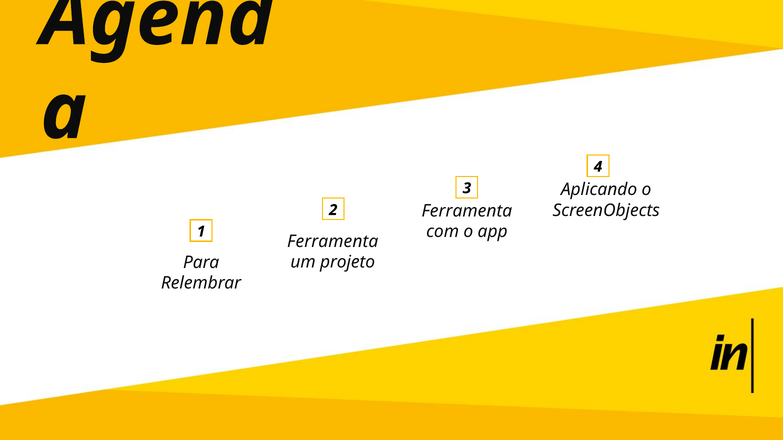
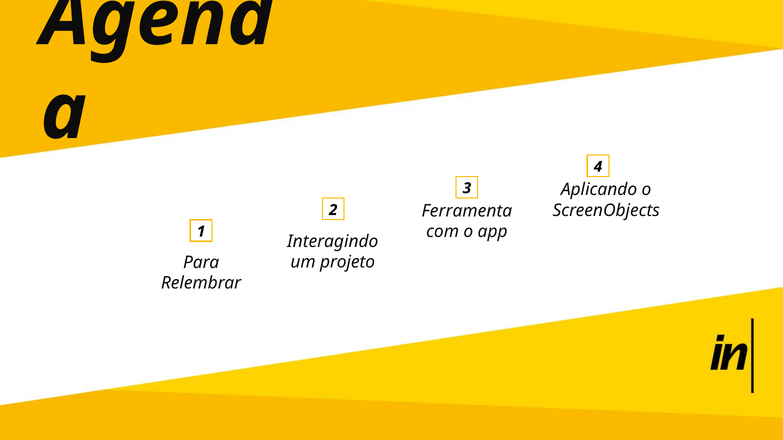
Ferramenta: Ferramenta -> Interagindo (333, 242)
